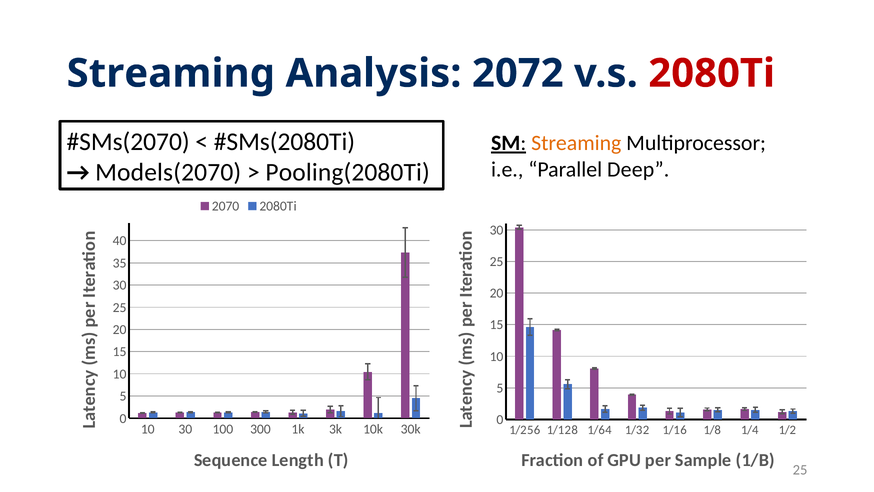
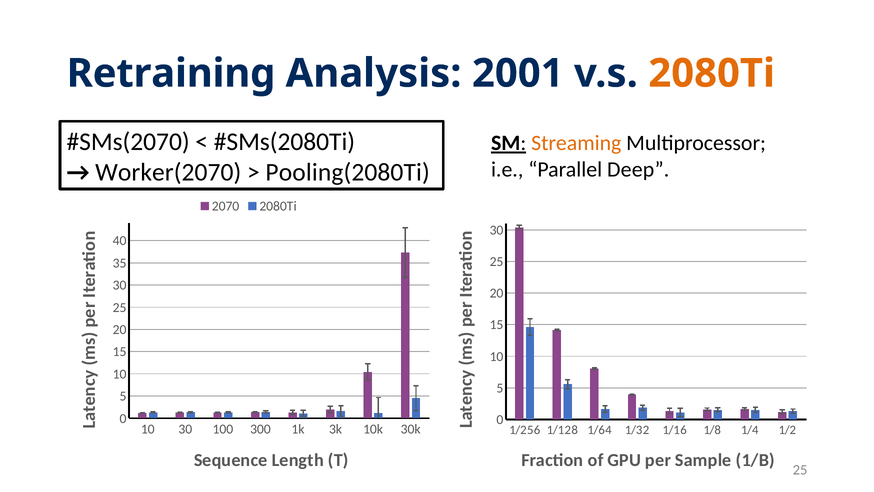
Streaming: Streaming -> Retraining (171, 73)
2072: 2072 -> 2001 (518, 73)
2080Ti colour: red -> orange (712, 73)
Models(2070: Models(2070 -> Worker(2070 (168, 172)
